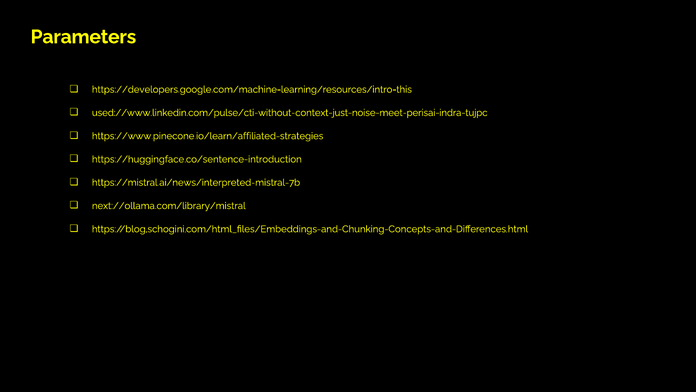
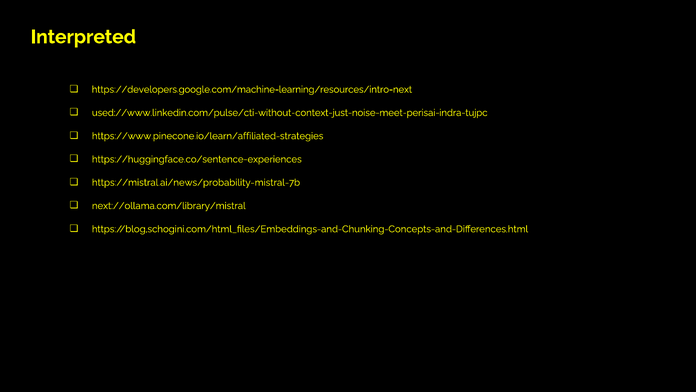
Parameters: Parameters -> Interpreted (83, 37)
https://developers.google.com/machine-learning/resources/intro-this: https://developers.google.com/machine-learning/resources/intro-this -> https://developers.google.com/machine-learning/resources/intro-next (252, 89)
https://huggingface.co/sentence-introduction: https://huggingface.co/sentence-introduction -> https://huggingface.co/sentence-experiences (197, 159)
https://mistral.ai/news/interpreted-mistral-7b: https://mistral.ai/news/interpreted-mistral-7b -> https://mistral.ai/news/probability-mistral-7b (196, 182)
